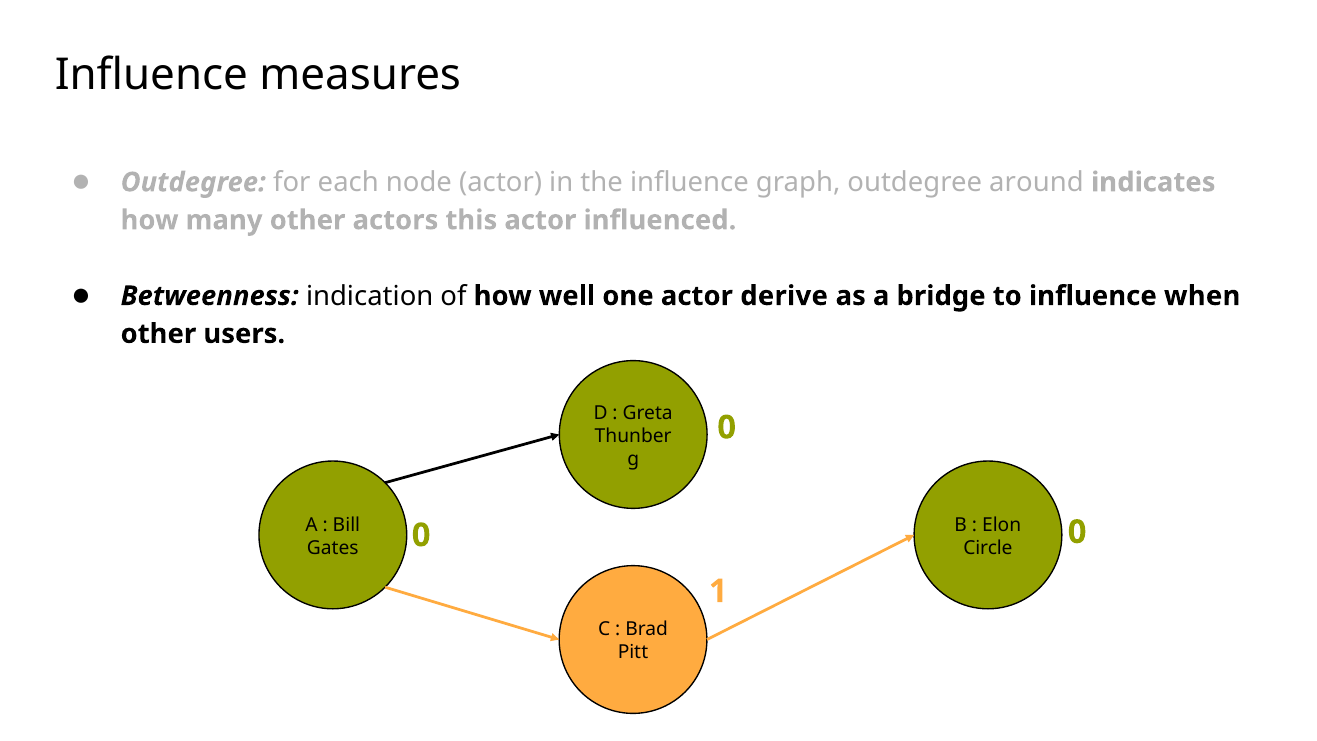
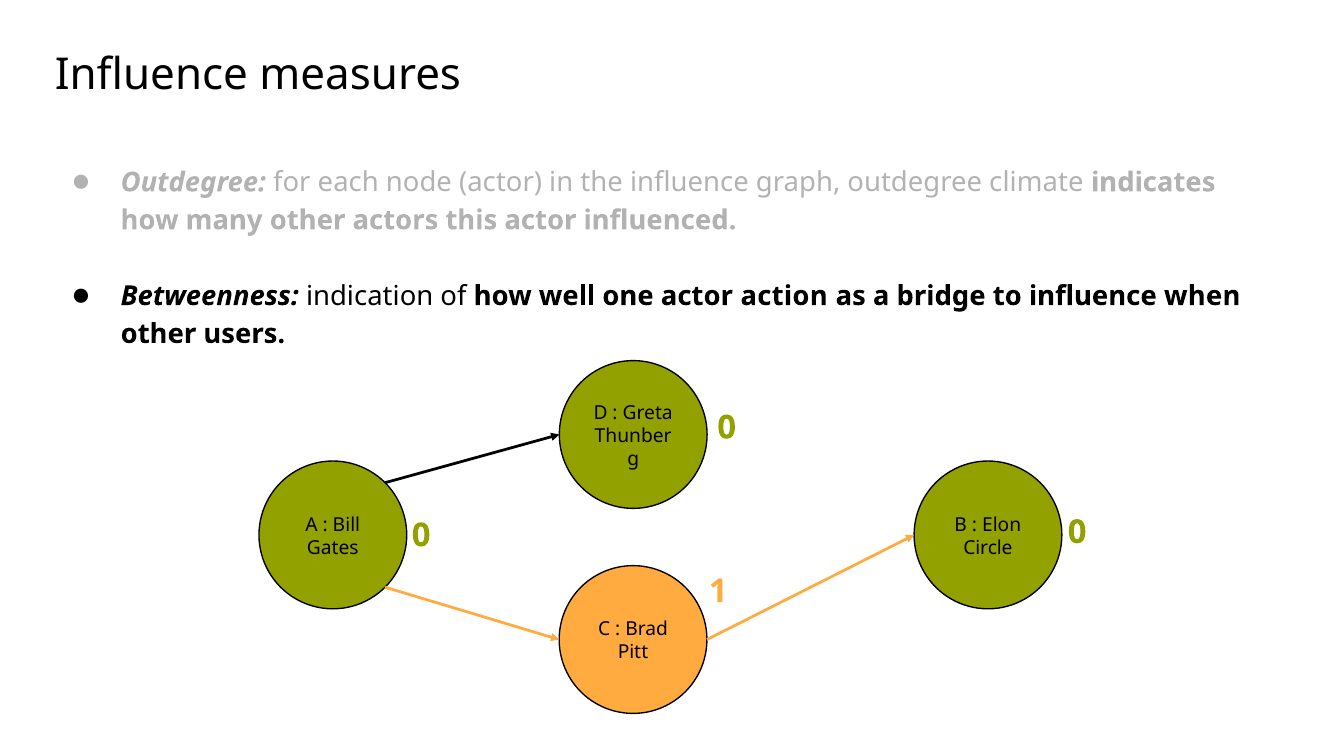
around: around -> climate (1036, 182)
derive: derive -> action (784, 296)
